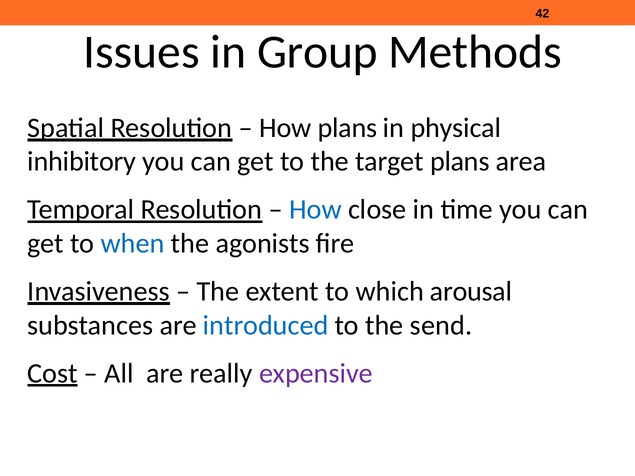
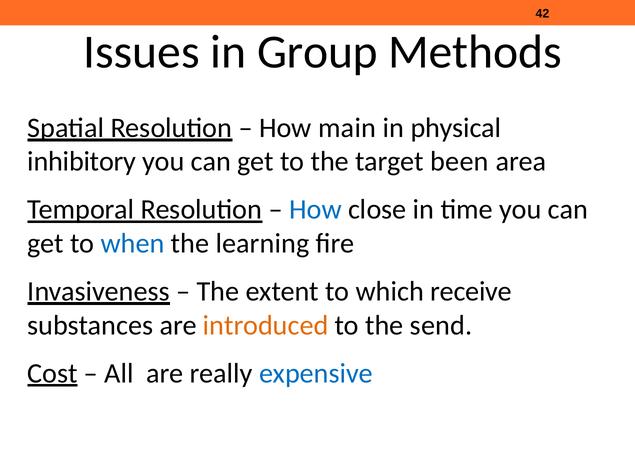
How plans: plans -> main (347, 128)
target plans: plans -> been (460, 162)
agonists: agonists -> learning (263, 244)
arousal: arousal -> receive (471, 292)
introduced colour: blue -> orange (266, 325)
expensive colour: purple -> blue (316, 373)
